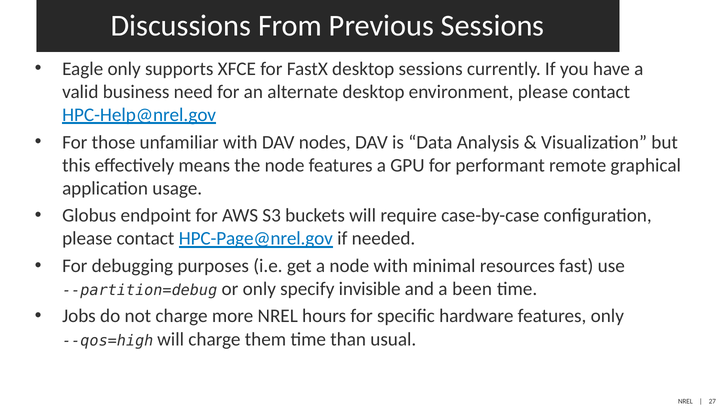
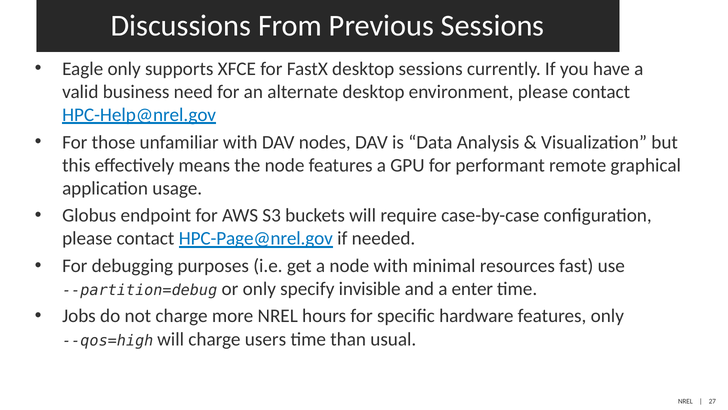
been: been -> enter (472, 289)
them: them -> users (266, 339)
